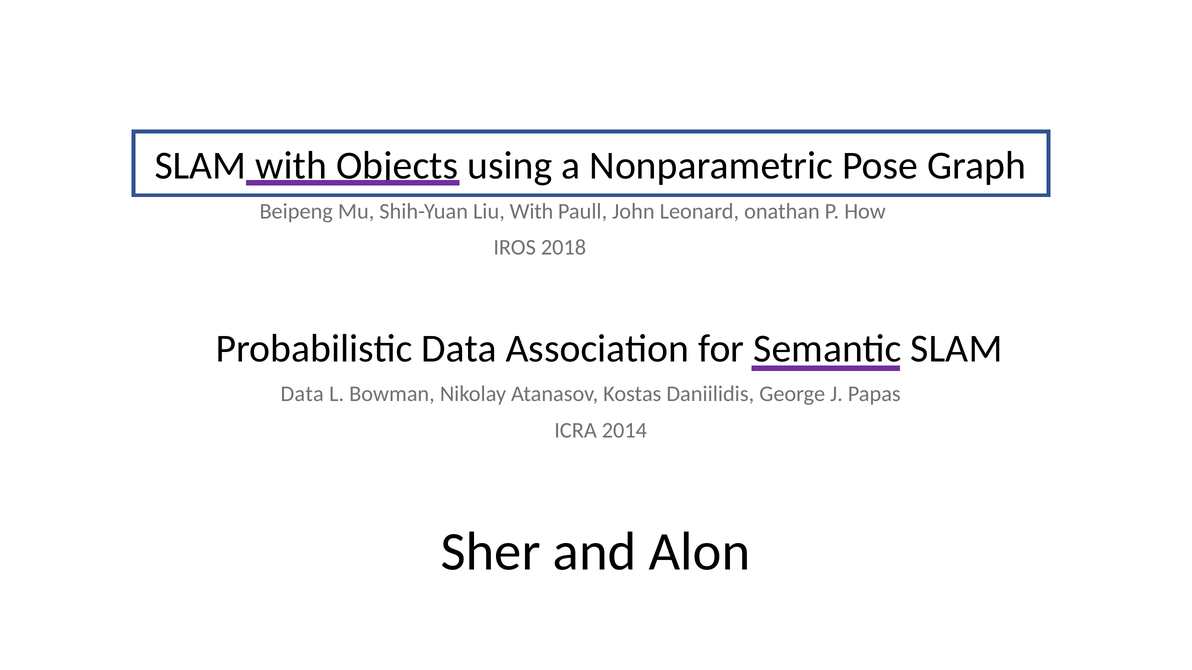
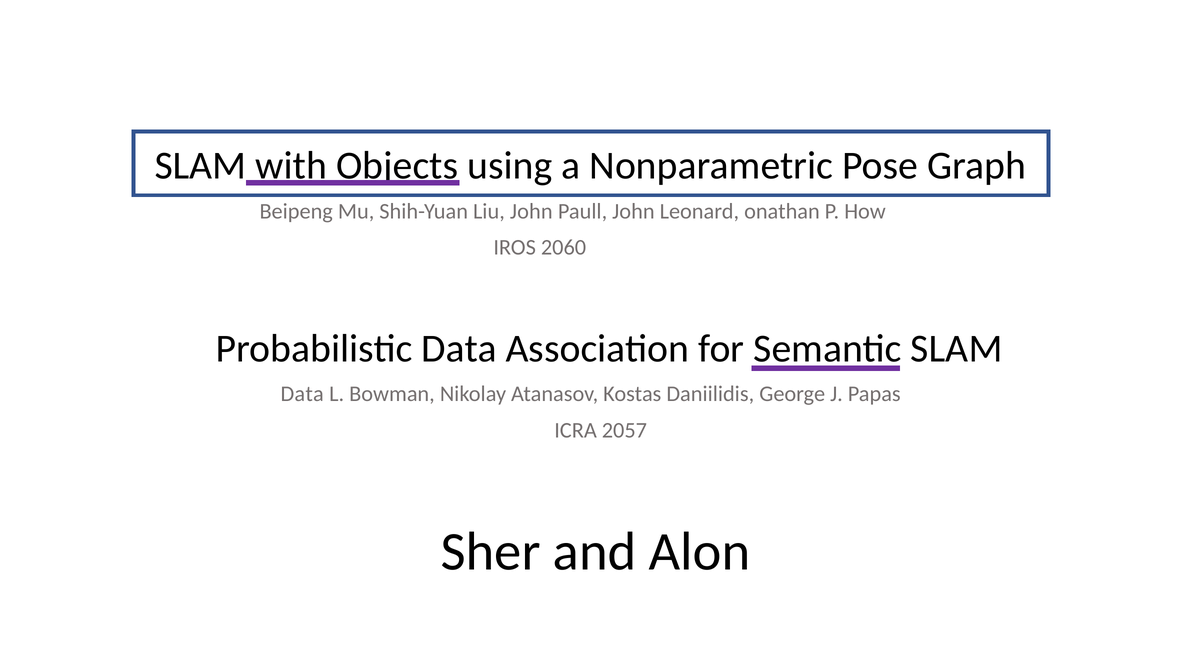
Liu With: With -> John (531, 211)
2018: 2018 -> 2060 (564, 247)
2014: 2014 -> 2057 (624, 430)
